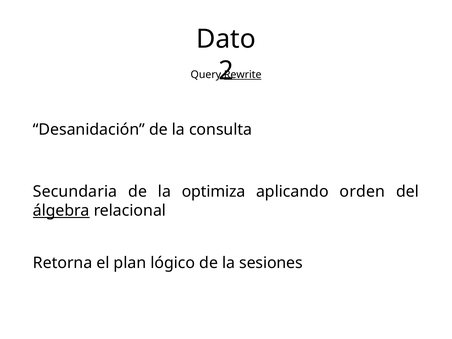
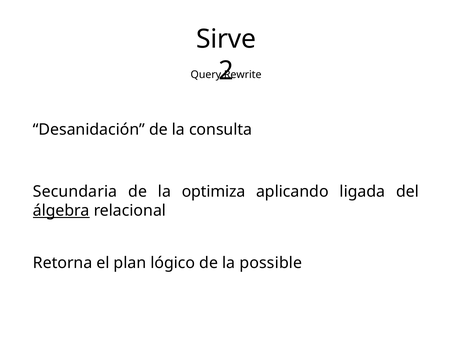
Dato: Dato -> Sirve (226, 39)
Rewrite underline: present -> none (243, 75)
orden: orden -> ligada (362, 192)
sesiones: sesiones -> possible (271, 263)
